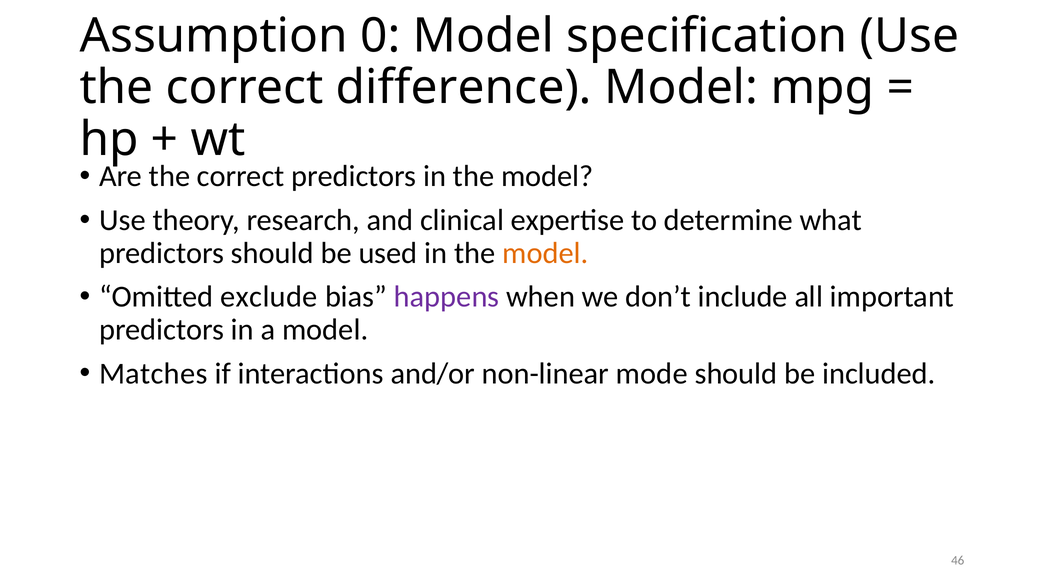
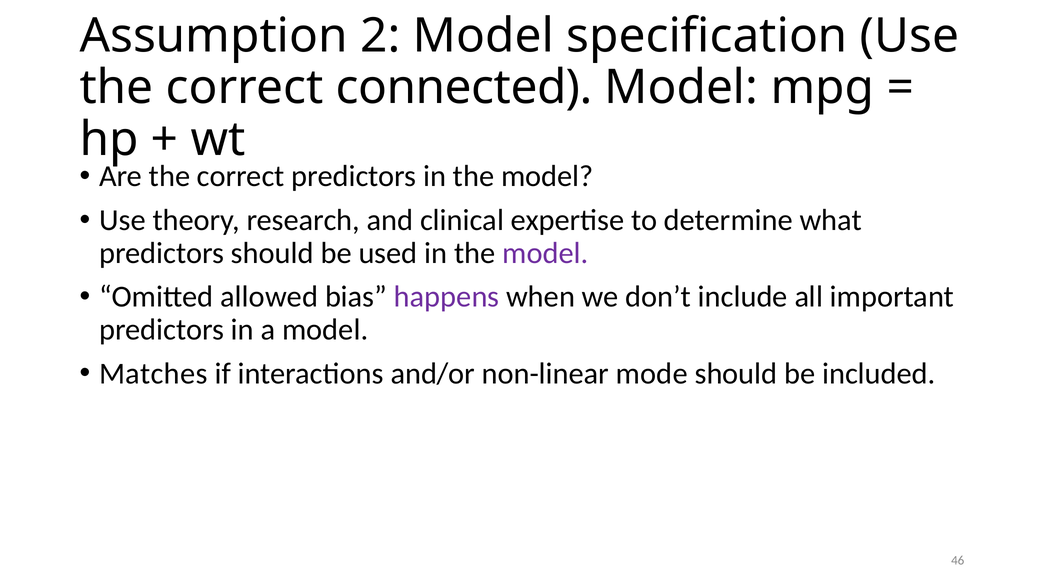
0: 0 -> 2 (380, 36)
difference: difference -> connected (464, 88)
model colour: orange -> purple (545, 253)
exclude: exclude -> allowed (269, 297)
